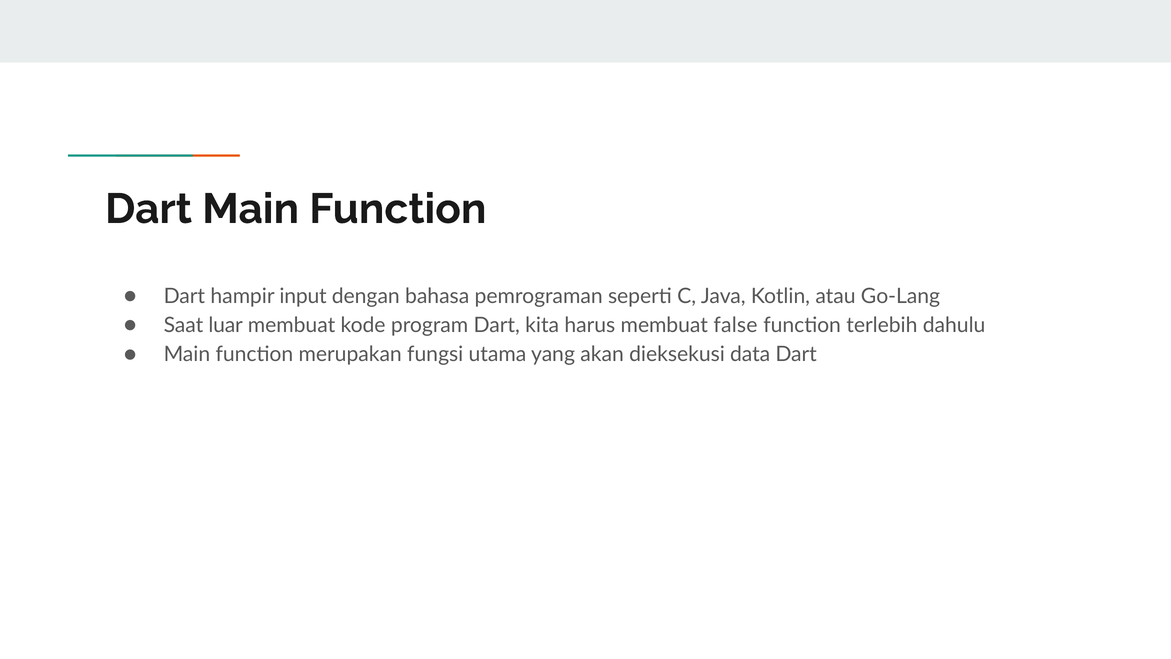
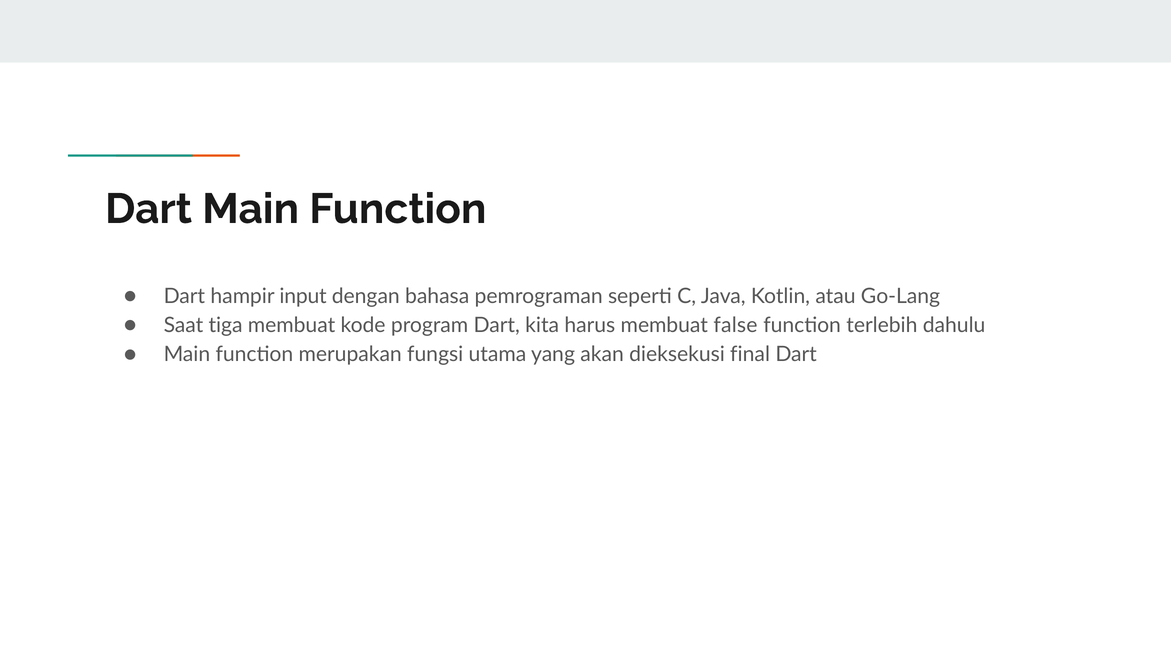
luar: luar -> tiga (226, 325)
data: data -> final (750, 354)
